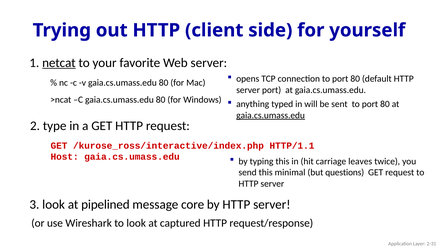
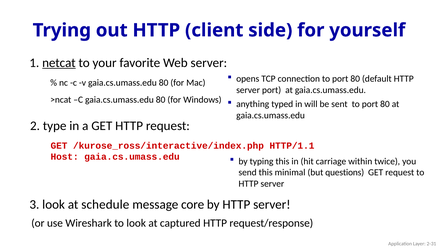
gaia.cs.umass.edu underline: present -> none (271, 115)
leaves: leaves -> within (360, 161)
pipelined: pipelined -> schedule (105, 205)
